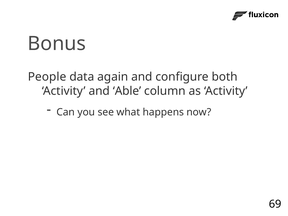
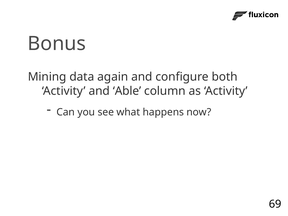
People: People -> Mining (47, 77)
